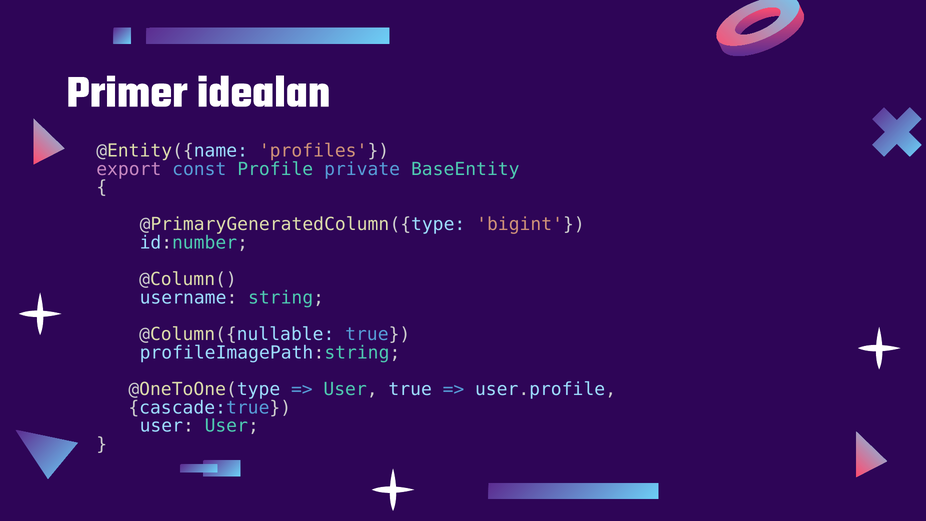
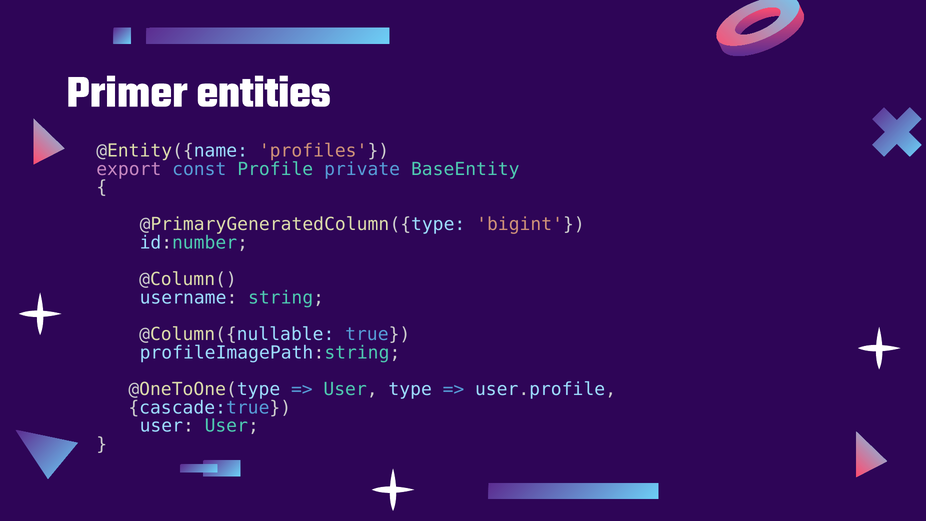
idealan: idealan -> entities (264, 91)
User true: true -> type (410, 389)
